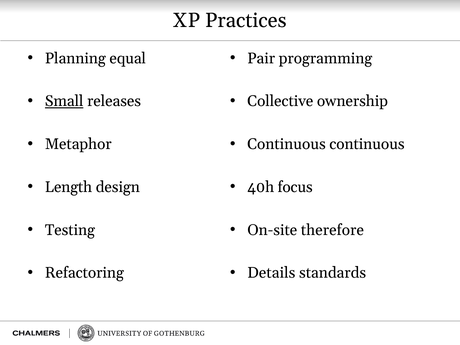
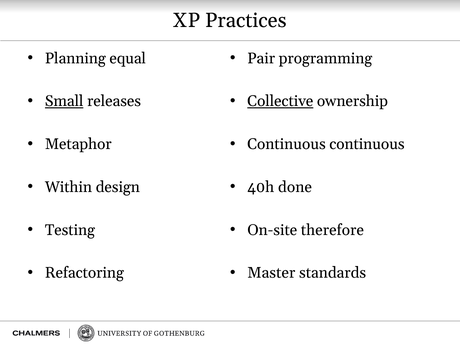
Collective underline: none -> present (280, 101)
Length: Length -> Within (68, 187)
focus: focus -> done (295, 187)
Details: Details -> Master (271, 273)
